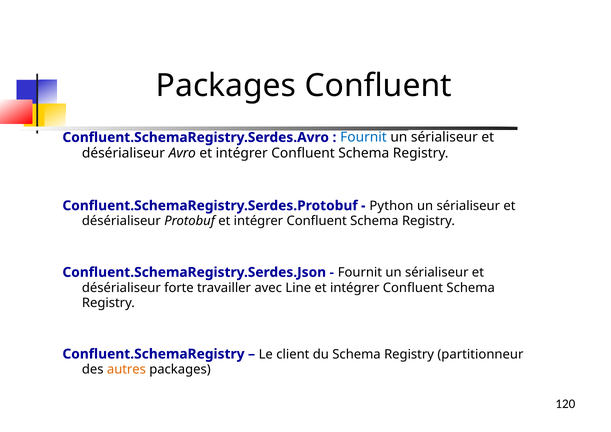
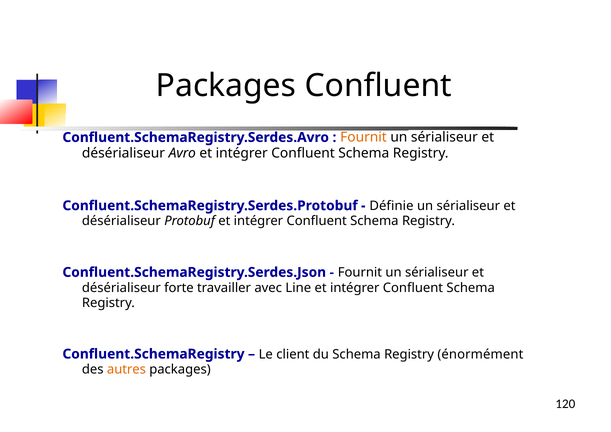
Fournit colour: blue -> orange (364, 137)
Python: Python -> Définie (391, 206)
partitionneur: partitionneur -> énormément (480, 354)
